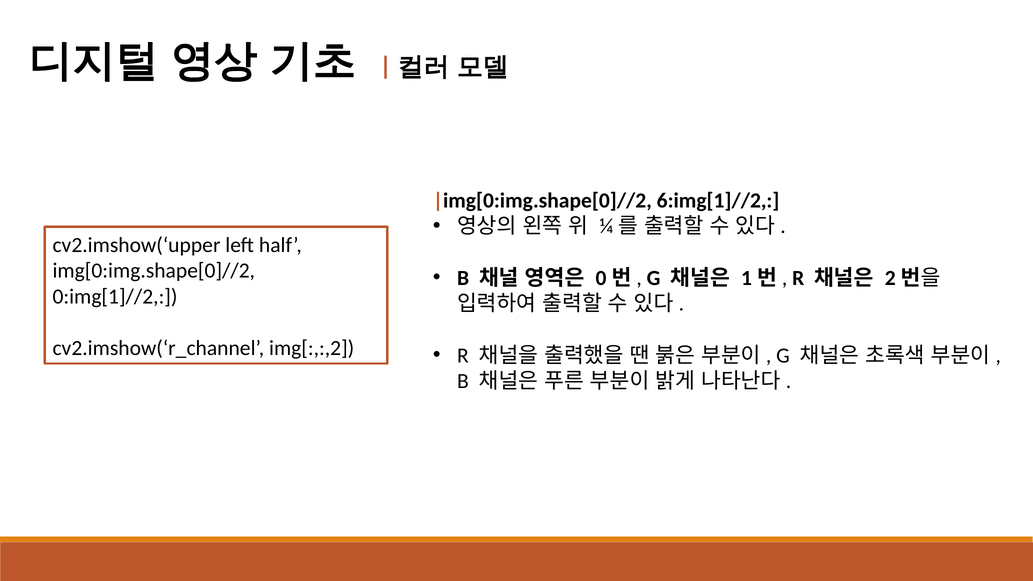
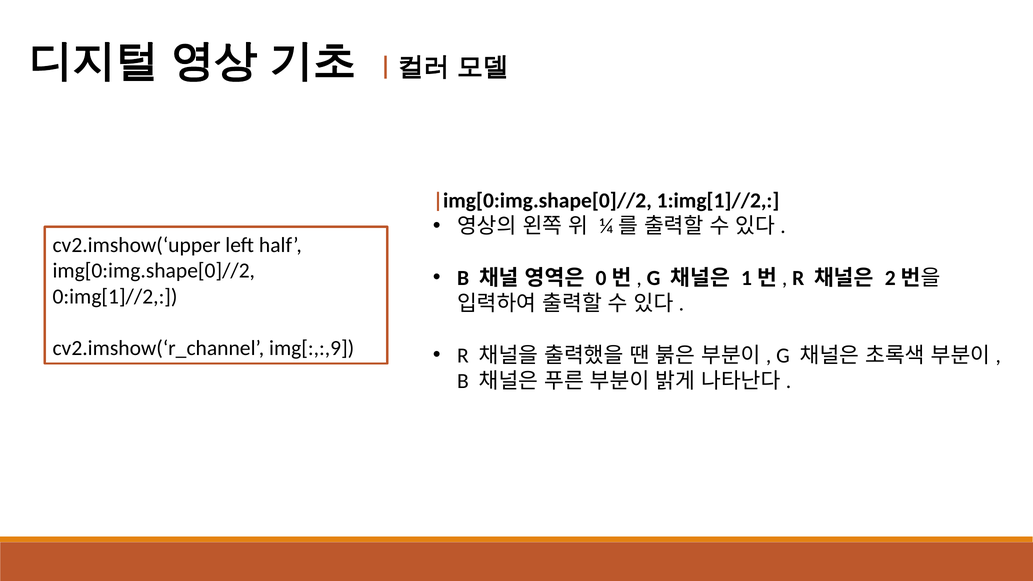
6:img[1]//2: 6:img[1]//2 -> 1:img[1]//2 (718, 201)
img[:,:,2: img[:,:,2 -> img[:,:,9 (312, 348)
